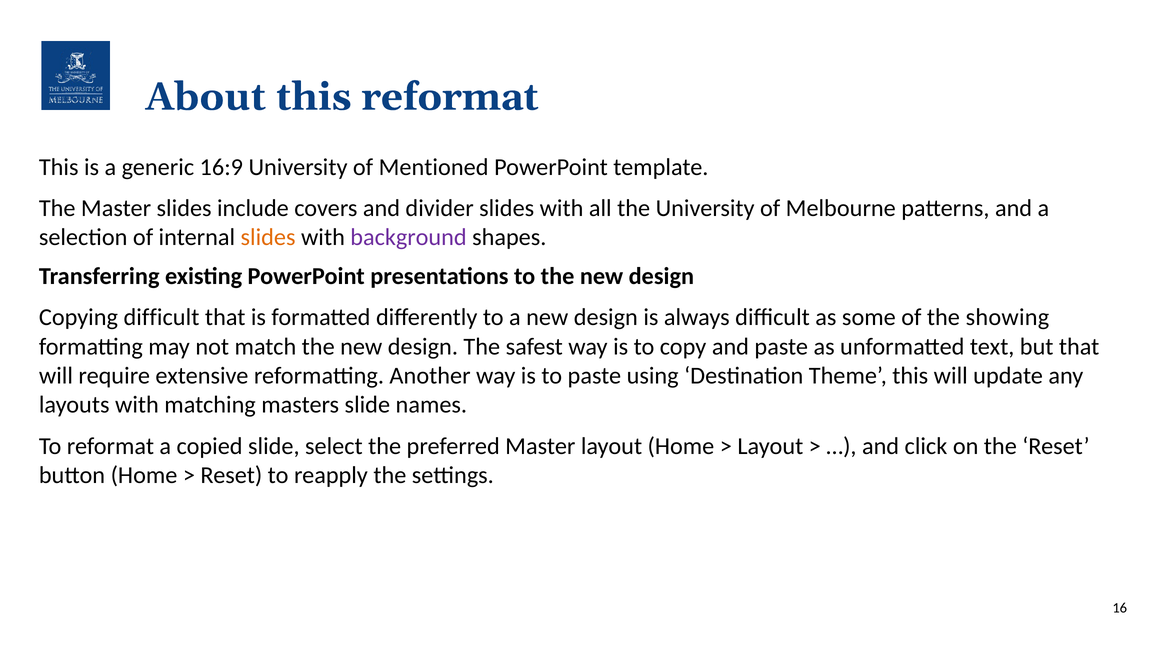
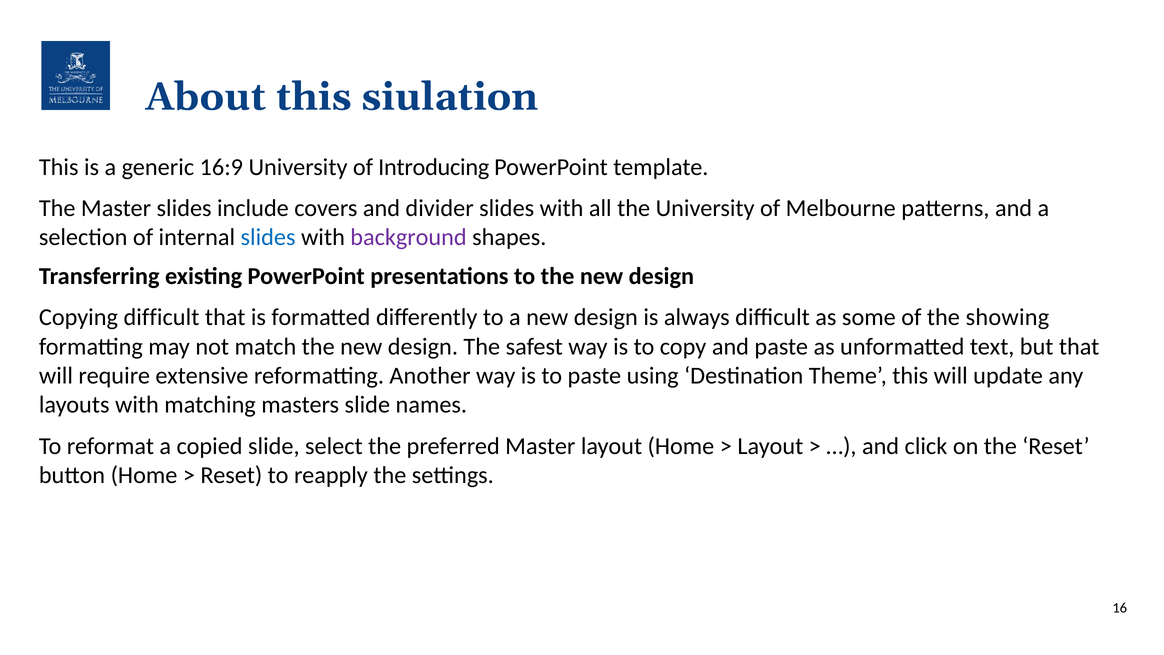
this reformat: reformat -> siulation (450, 97)
Mentioned: Mentioned -> Introducing (434, 167)
slides colour: orange -> blue (268, 237)
